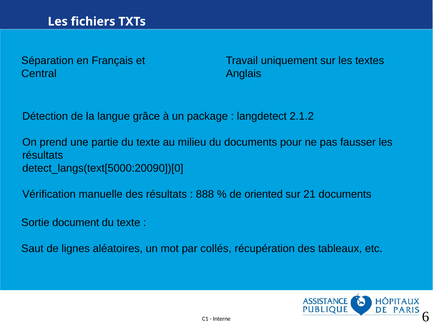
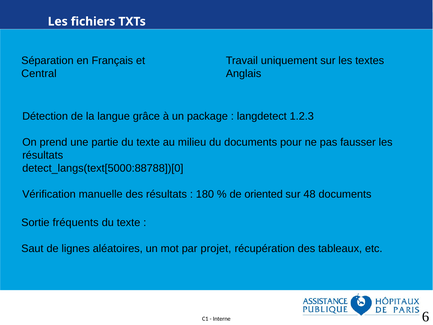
2.1.2: 2.1.2 -> 1.2.3 (302, 116)
detect_langs(text[5000:20090])[0: detect_langs(text[5000:20090])[0 -> detect_langs(text[5000:88788])[0 (103, 168)
888: 888 -> 180 (205, 194)
21: 21 -> 48 (310, 194)
document: document -> fréquents (76, 222)
collés: collés -> projet (216, 248)
